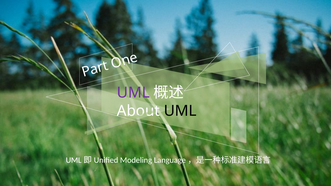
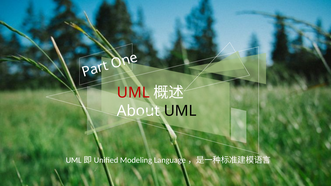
UML colour: purple -> red (133, 93)
